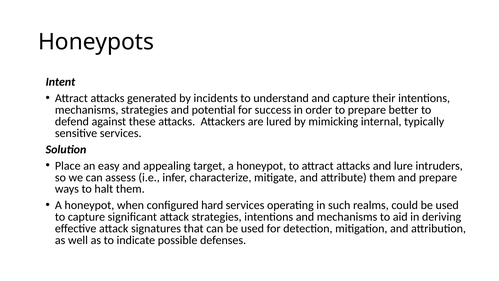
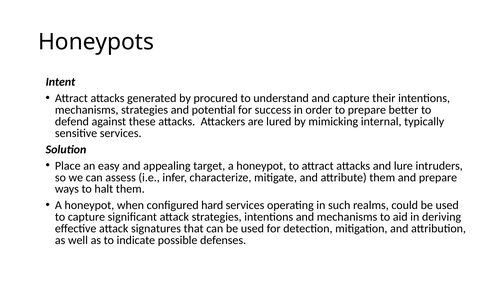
incidents: incidents -> procured (216, 98)
